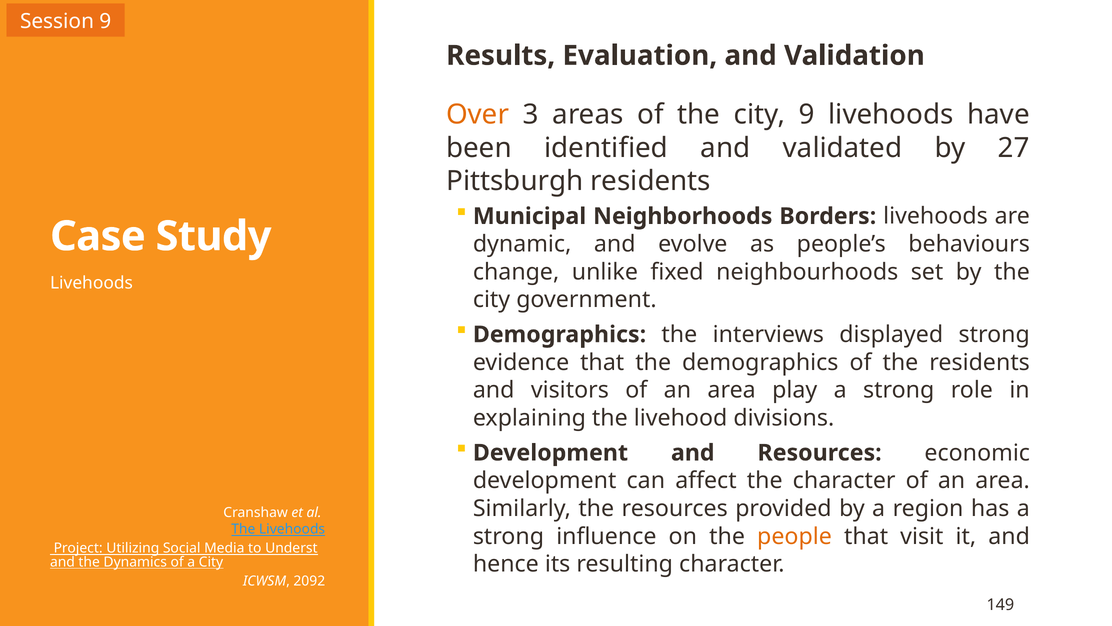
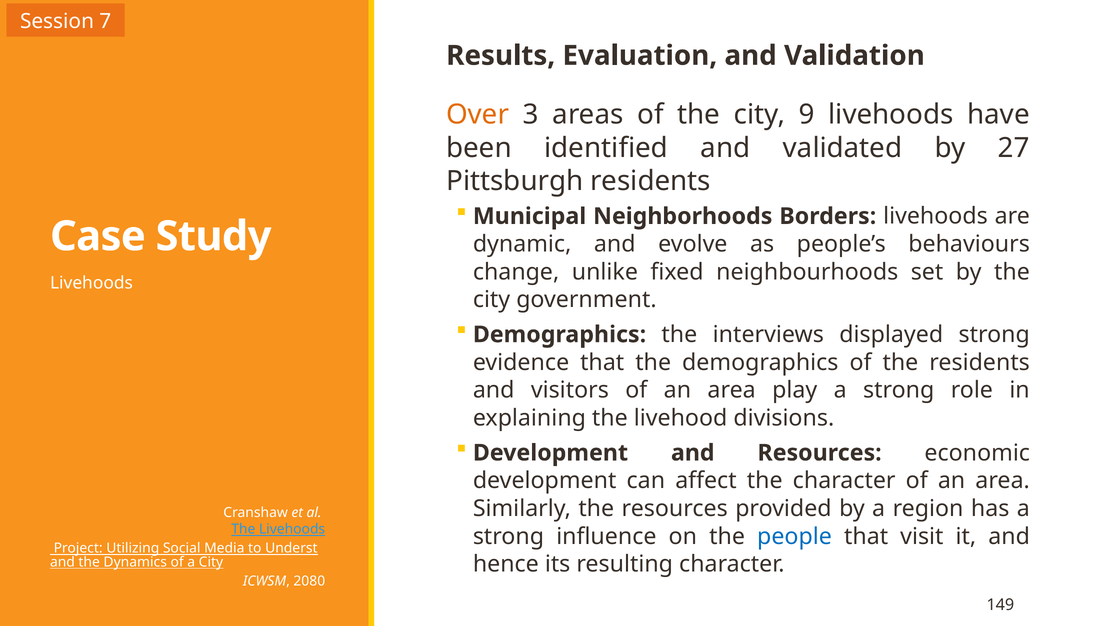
Session 9: 9 -> 7 (105, 22)
people colour: orange -> blue (794, 536)
2092: 2092 -> 2080 (309, 581)
